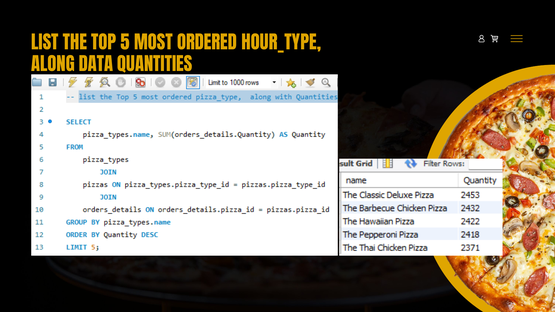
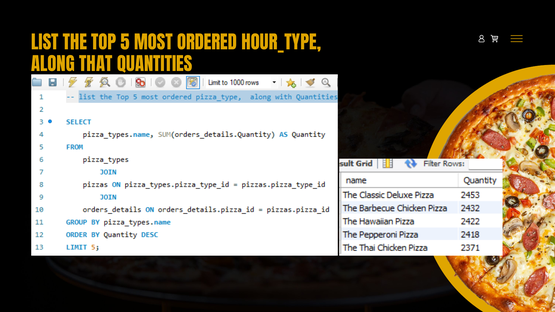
DATA: DATA -> THAT (96, 65)
